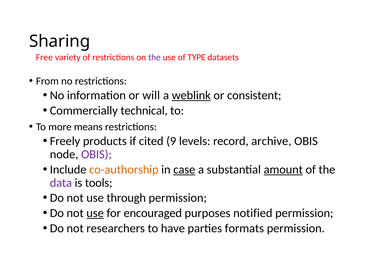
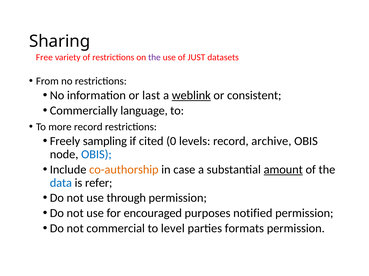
TYPE: TYPE -> JUST (196, 58)
will: will -> last (151, 96)
technical: technical -> language (144, 111)
more means: means -> record (88, 127)
products: products -> sampling (105, 141)
9: 9 -> 0 (171, 141)
OBIS colour: purple -> blue (96, 155)
case underline: present -> none (184, 170)
data colour: purple -> blue (61, 183)
tools: tools -> refer (99, 183)
use underline: present -> none (95, 214)
researchers: researchers -> commercial (116, 229)
have: have -> level (173, 229)
